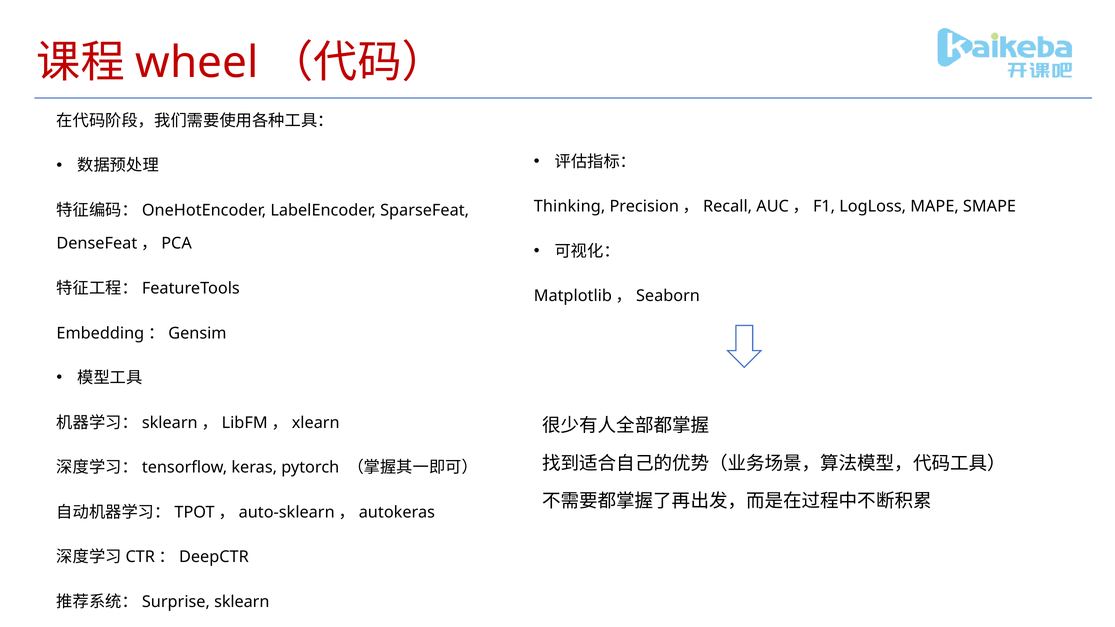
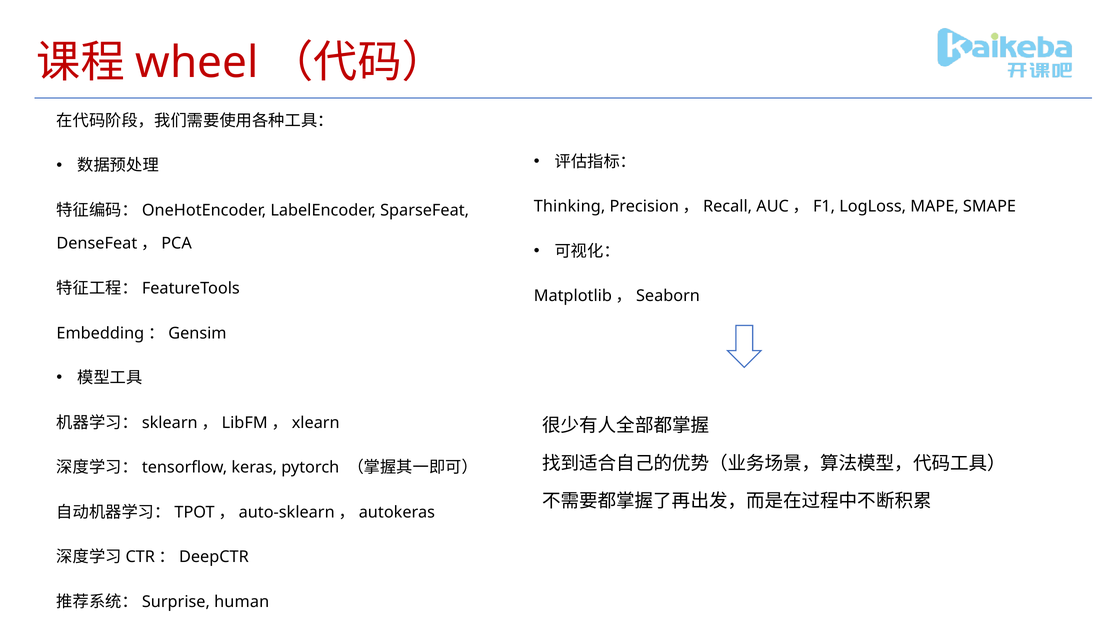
sklearn: sklearn -> human (242, 602)
